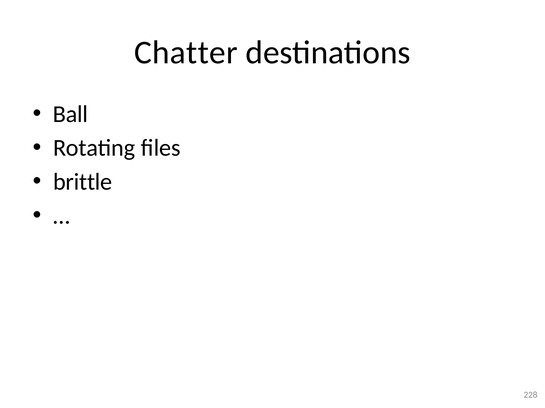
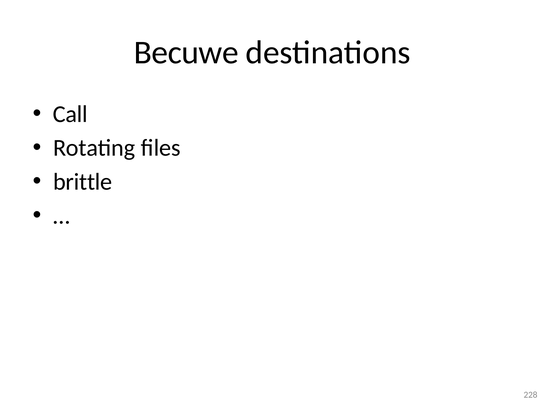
Chatter: Chatter -> Becuwe (186, 53)
Ball: Ball -> Call (70, 114)
